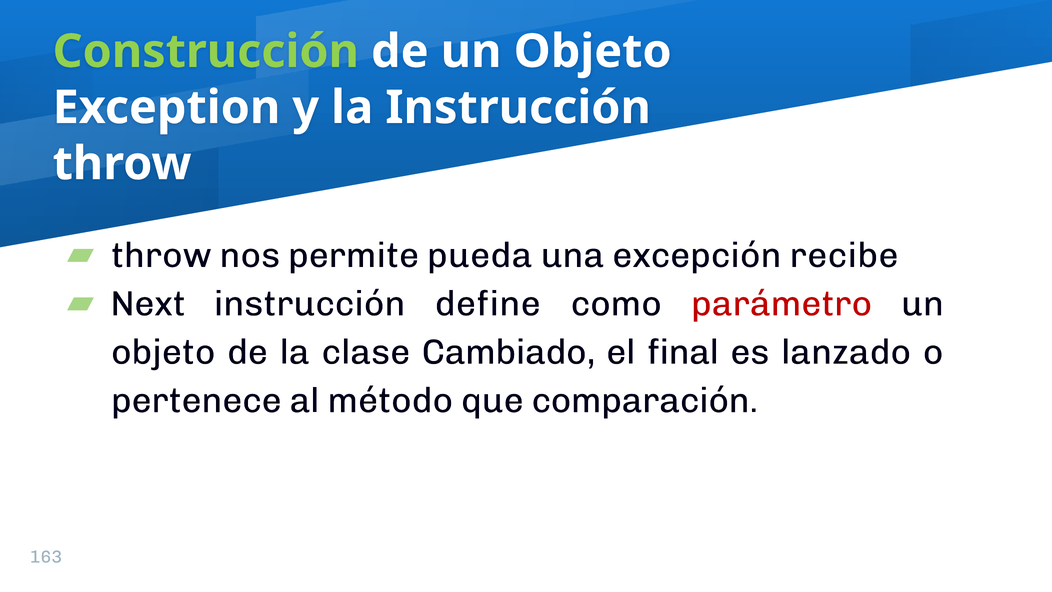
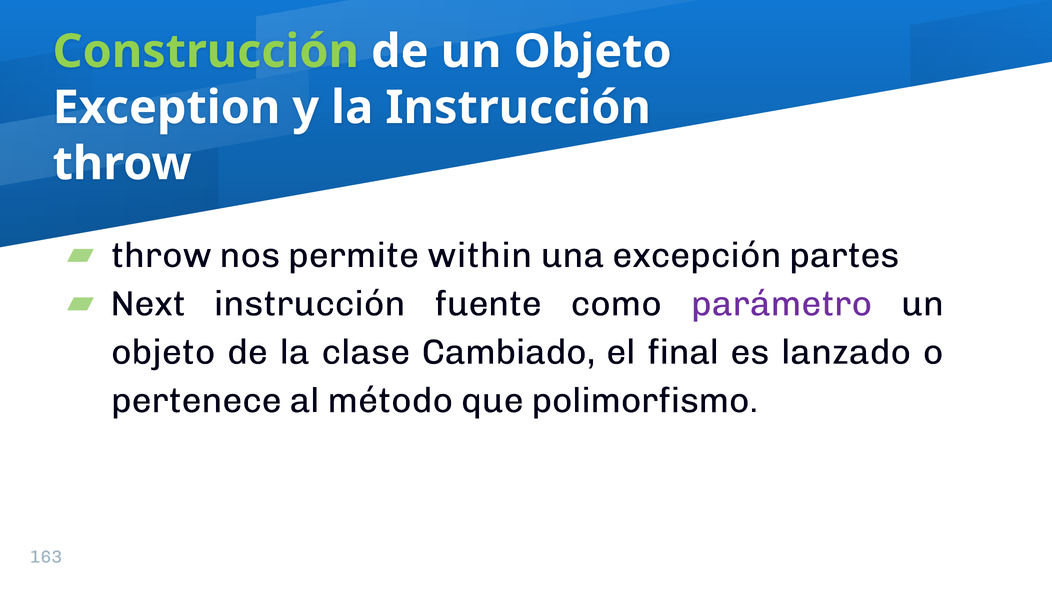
pueda: pueda -> within (480, 255)
recibe: recibe -> partes (844, 255)
define: define -> fuente (488, 304)
parámetro colour: red -> purple (782, 304)
comparación: comparación -> polimorfismo (645, 400)
